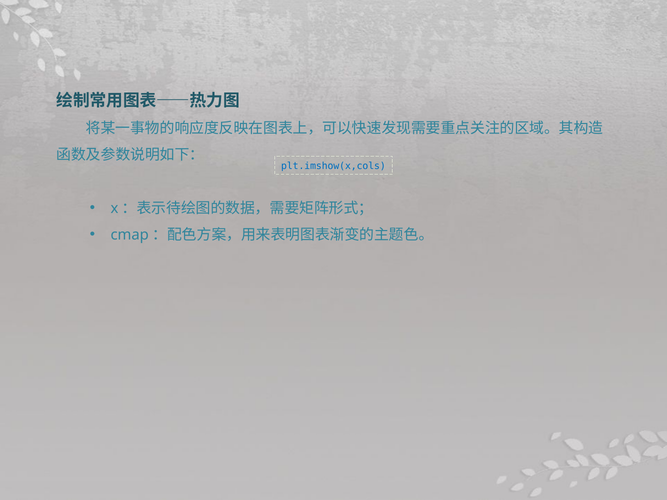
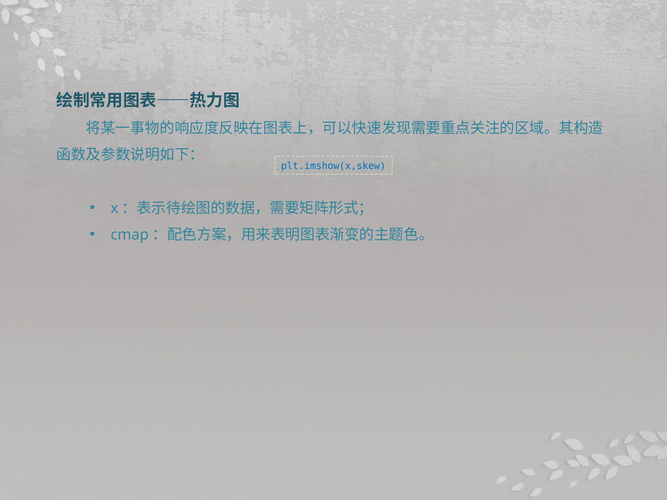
plt.imshow(x,cols: plt.imshow(x,cols -> plt.imshow(x,skew (333, 166)
